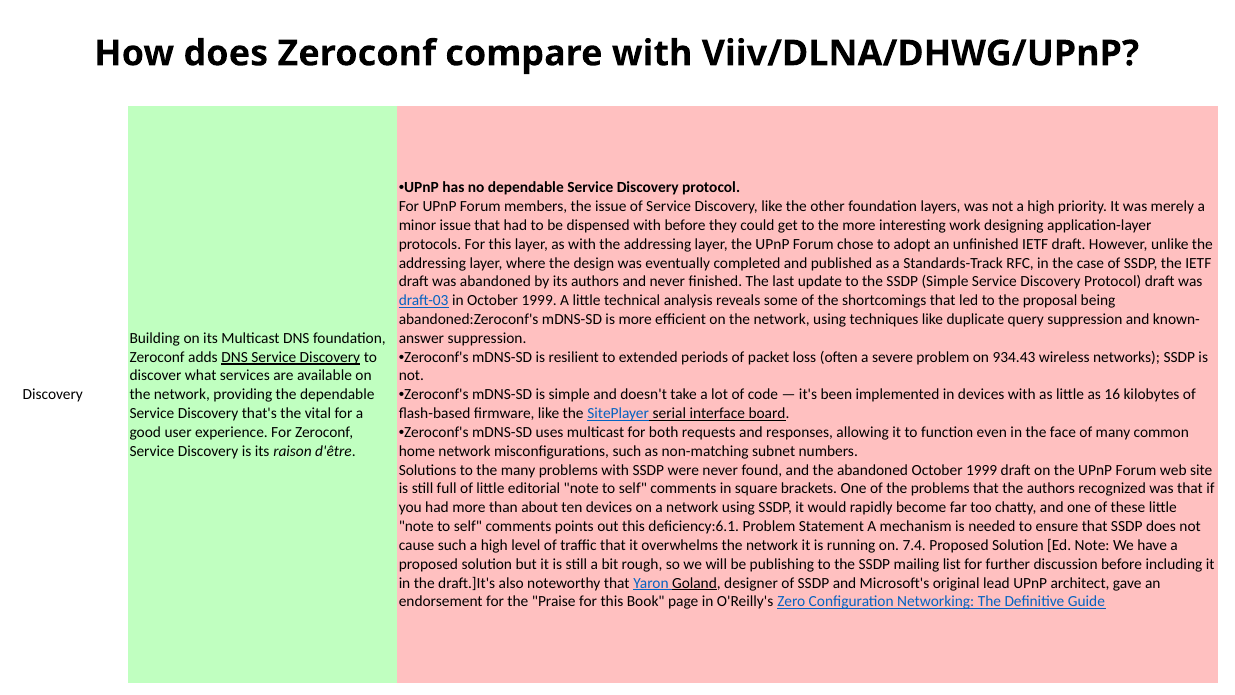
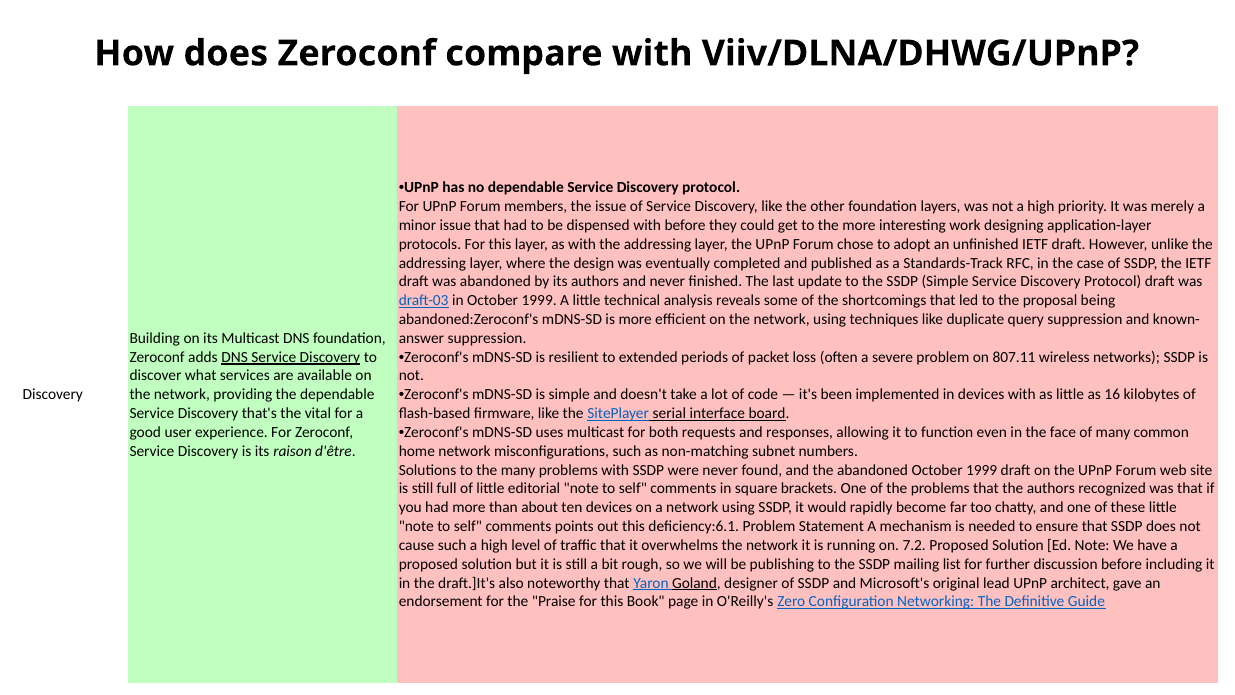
934.43: 934.43 -> 807.11 (1014, 357)
7.4: 7.4 -> 7.2 (914, 545)
